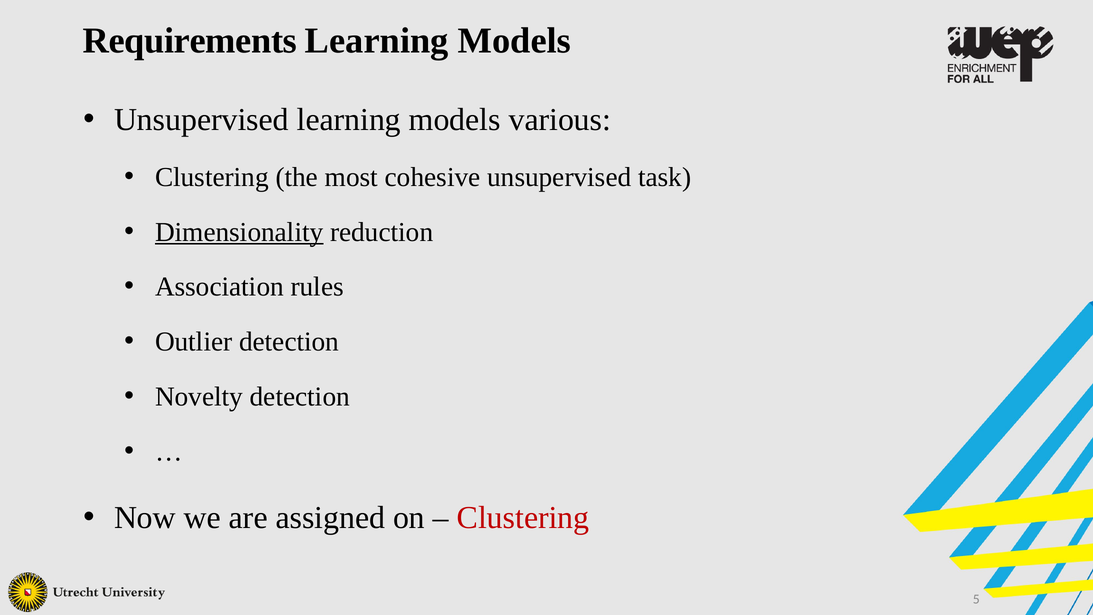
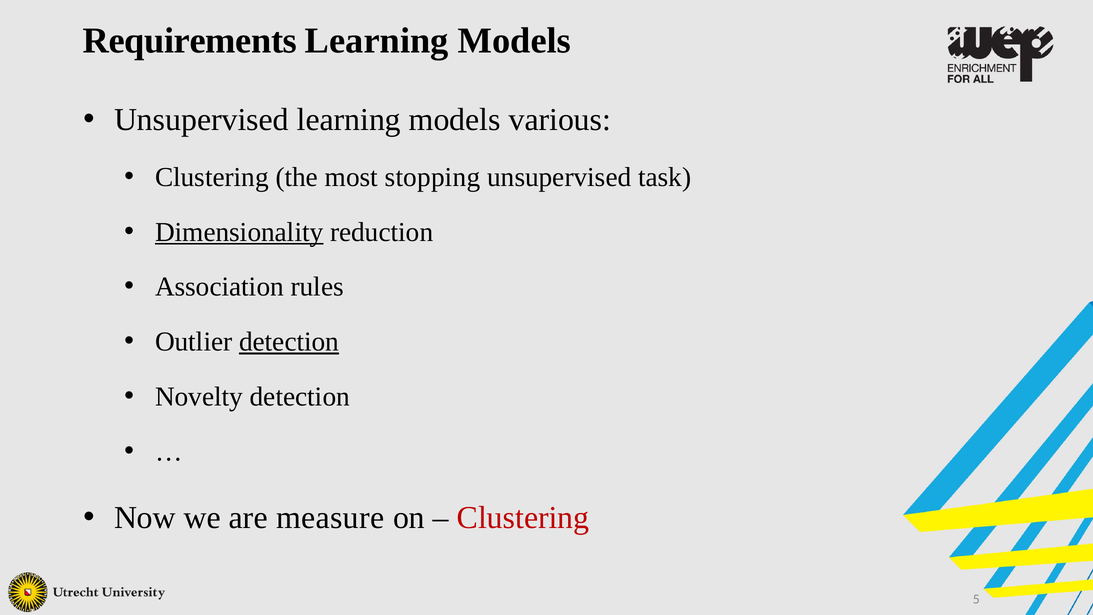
cohesive: cohesive -> stopping (433, 177)
detection underline: none -> present (289, 342)
assigned: assigned -> measure (330, 518)
